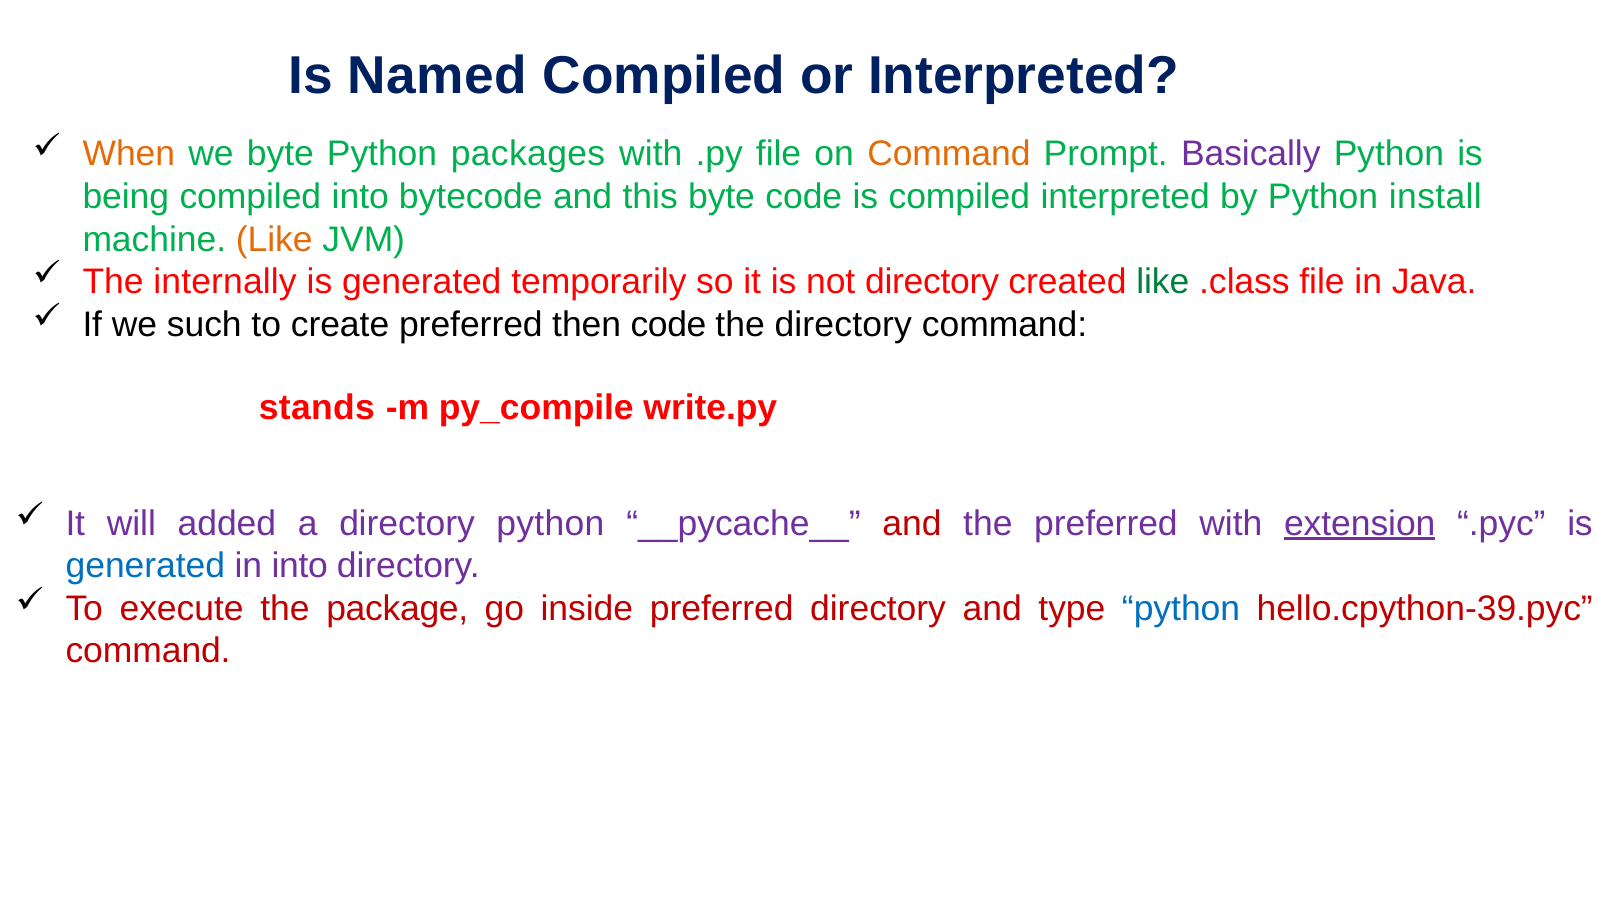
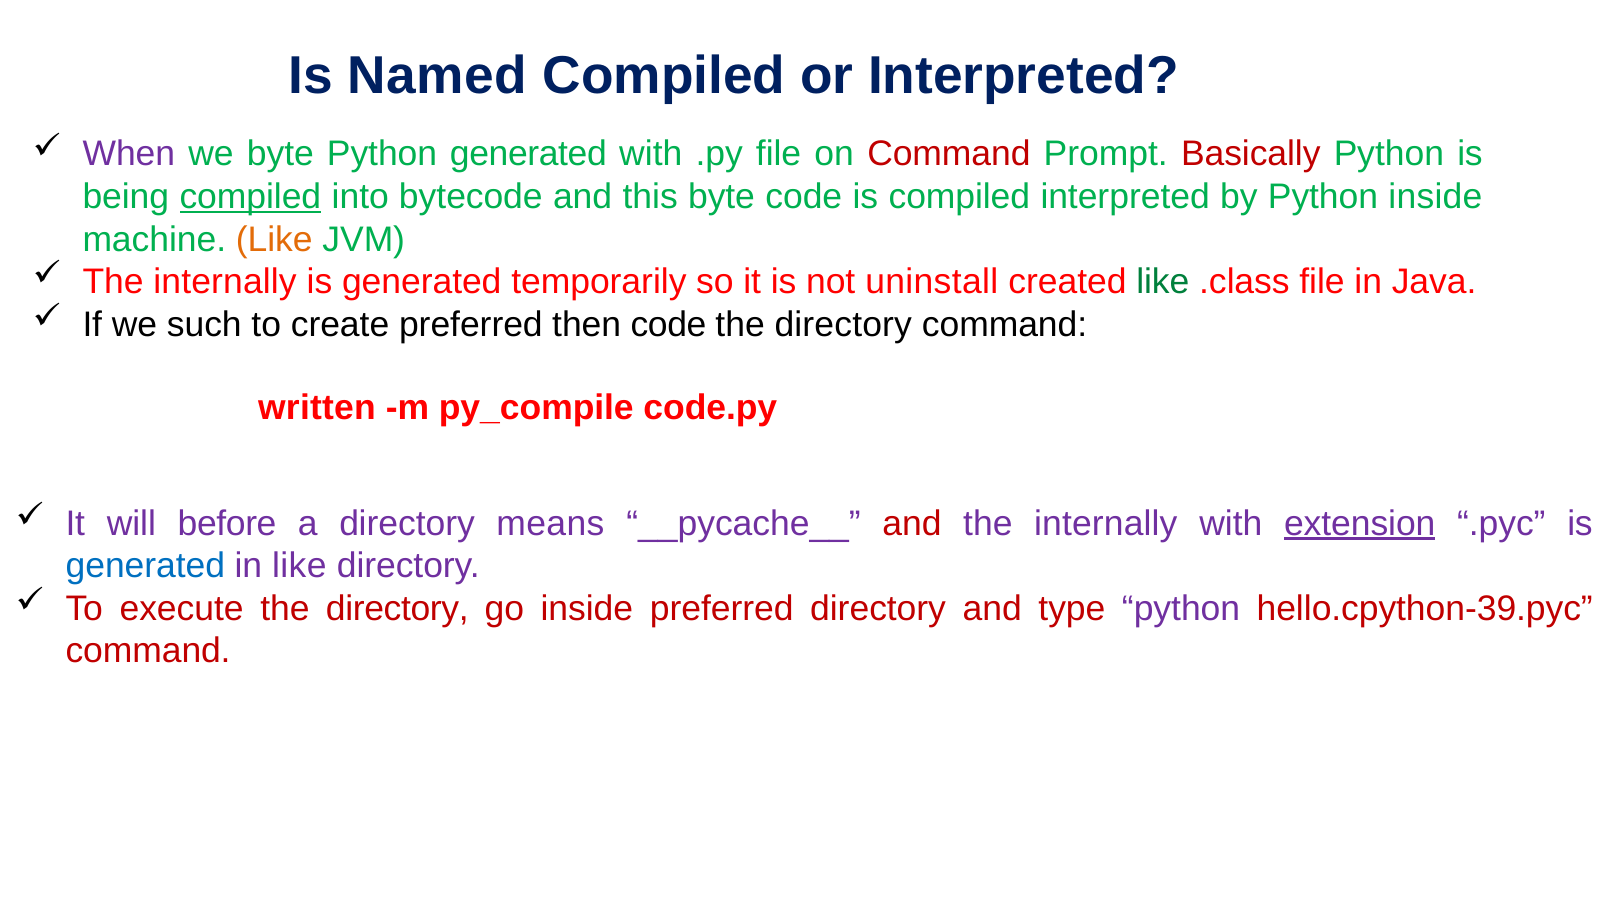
When colour: orange -> purple (129, 154)
Python packages: packages -> generated (528, 154)
Command colour: orange -> red (949, 154)
Basically colour: purple -> red (1251, 154)
compiled underline: none -> present (250, 197)
Python install: install -> inside (1435, 197)
not directory: directory -> uninstall (932, 282)
stands: stands -> written (317, 408)
write.py: write.py -> code.py (710, 408)
added: added -> before (227, 523)
directory python: python -> means (550, 523)
preferred: preferred -> internally (1106, 523)
in into: into -> like (299, 566)
execute the package: package -> directory (397, 608)
python colour: blue -> purple (1181, 608)
